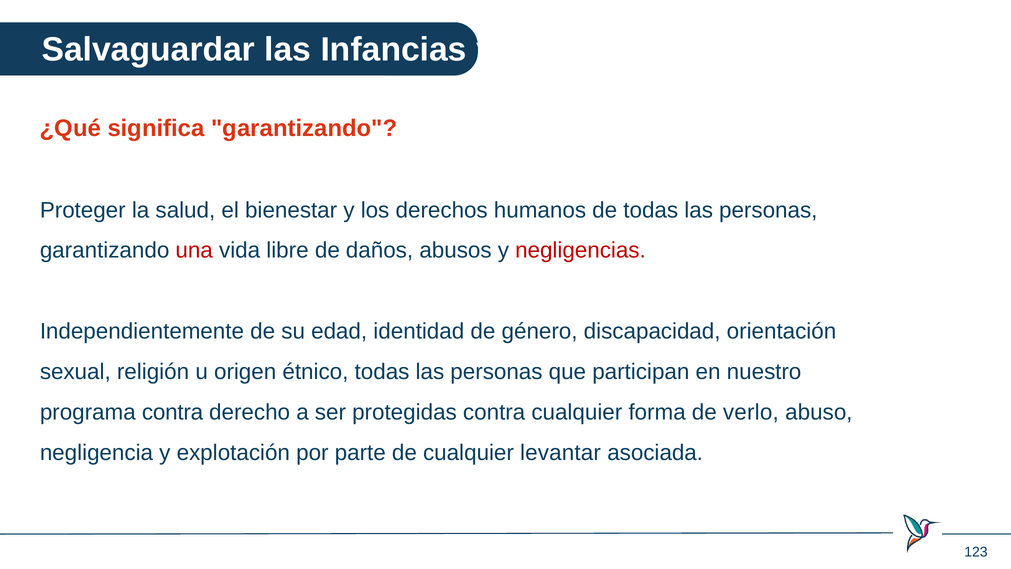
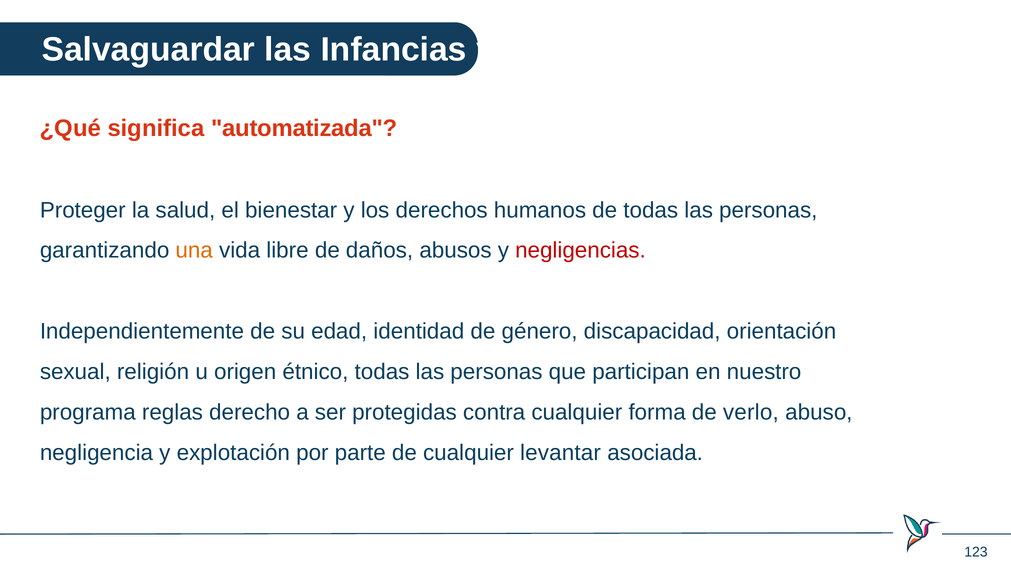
significa garantizando: garantizando -> automatizada (304, 128)
una colour: red -> orange (194, 250)
programa contra: contra -> reglas (172, 412)
